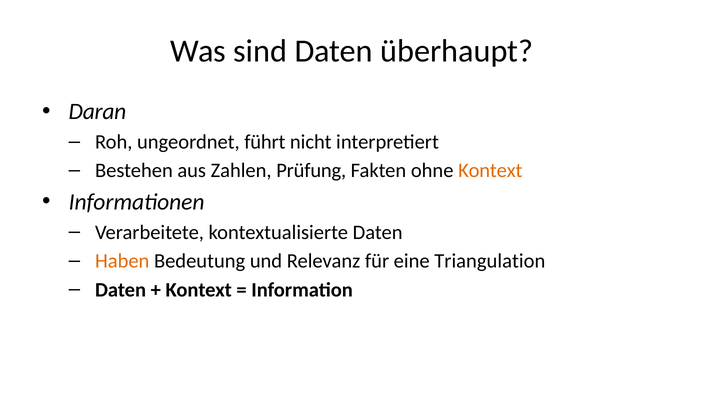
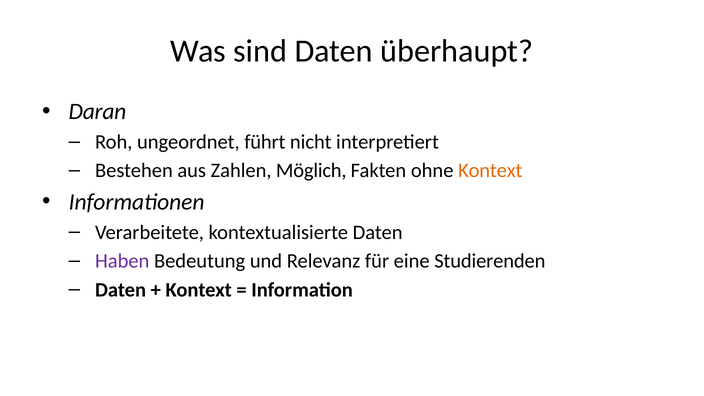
Prüfung: Prüfung -> Möglich (311, 171)
Haben colour: orange -> purple (122, 261)
Triangulation: Triangulation -> Studierenden (490, 261)
